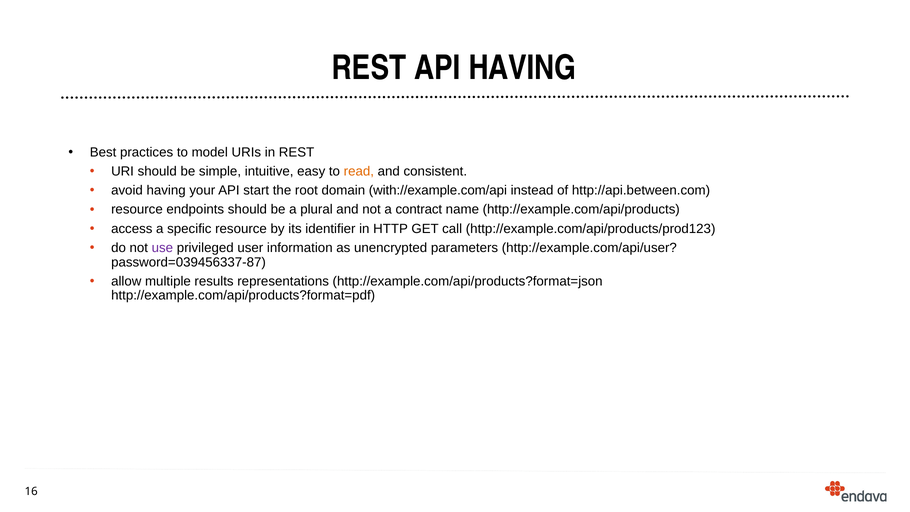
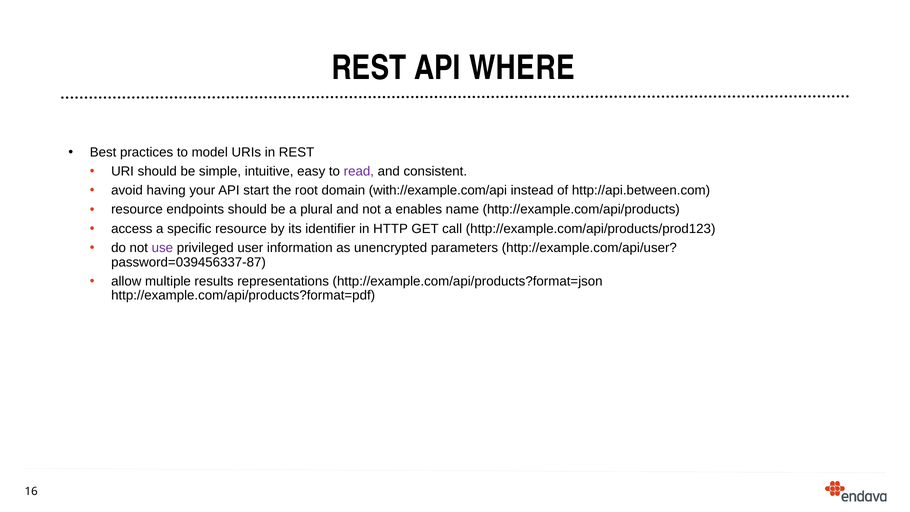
API HAVING: HAVING -> WHERE (522, 68)
read colour: orange -> purple (359, 171)
contract: contract -> enables (419, 210)
